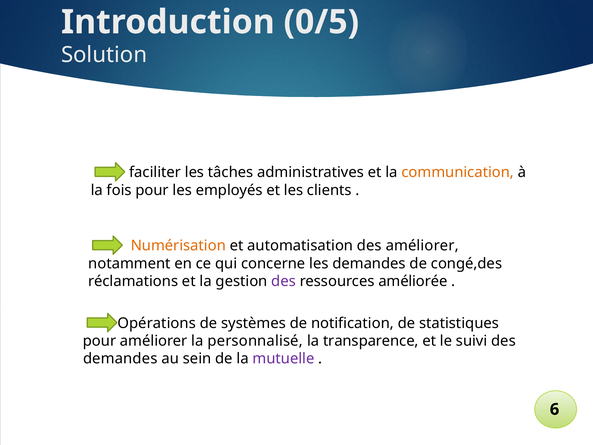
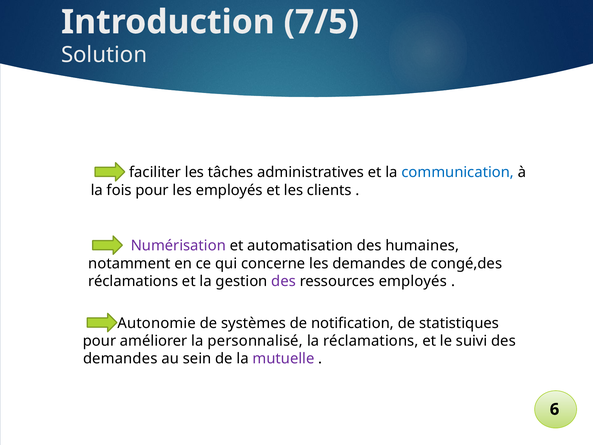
0/5: 0/5 -> 7/5 (321, 22)
communication colour: orange -> blue (458, 172)
Numérisation colour: orange -> purple (178, 246)
des améliorer: améliorer -> humaines (422, 246)
ressources améliorée: améliorée -> employés (413, 281)
Opérations: Opérations -> Autonomie (157, 323)
la transparence: transparence -> réclamations (371, 341)
